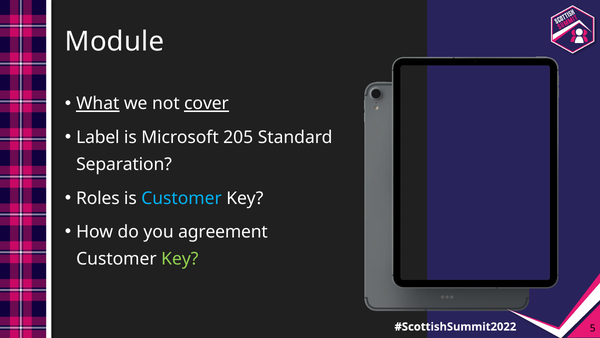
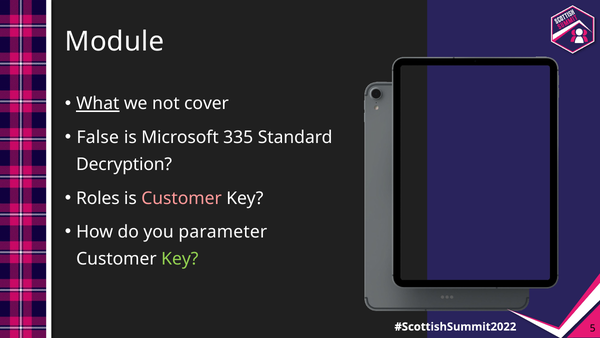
cover underline: present -> none (207, 104)
Label: Label -> False (98, 137)
205: 205 -> 335 (238, 137)
Separation: Separation -> Decryption (124, 164)
Customer colour: light blue -> pink (182, 198)
agreement: agreement -> parameter (223, 232)
